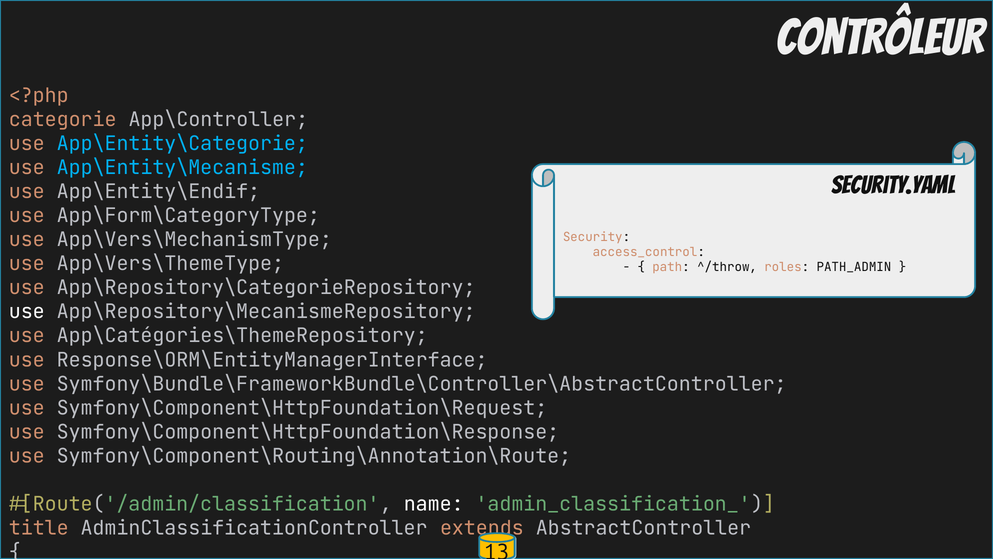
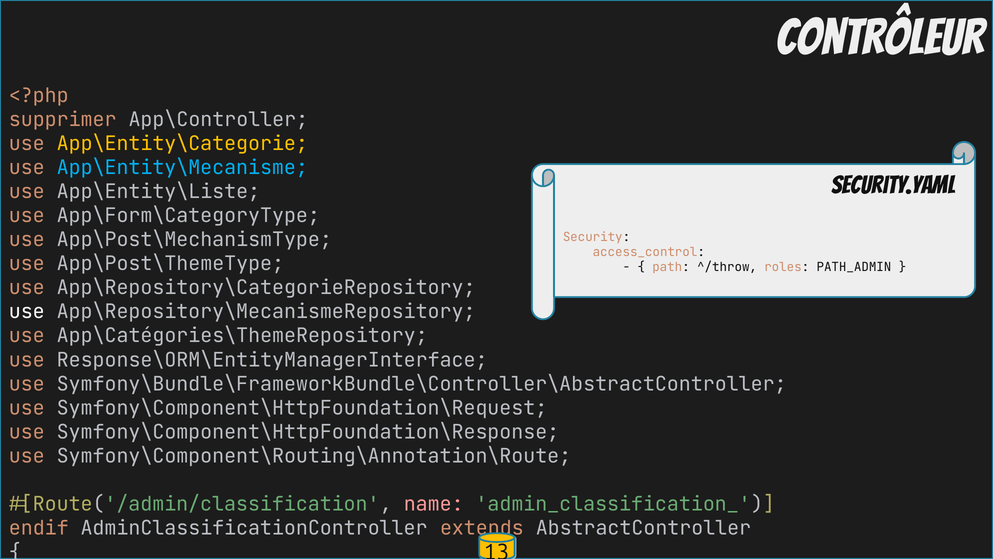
categorie: categorie -> supprimer (63, 120)
App\Entity\Categorie colour: light blue -> yellow (182, 144)
App\Entity\Endif: App\Entity\Endif -> App\Entity\Liste (158, 192)
App\Vers\MechanismType: App\Vers\MechanismType -> App\Post\MechanismType (194, 240)
App\Vers\ThemeType: App\Vers\ThemeType -> App\Post\ThemeType (170, 264)
name colour: white -> pink (434, 504)
title: title -> endif (39, 528)
